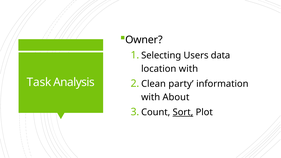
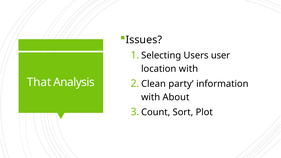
Owner: Owner -> Issues (144, 40)
data: data -> user (220, 55)
Task: Task -> That (39, 82)
Sort underline: present -> none (183, 112)
